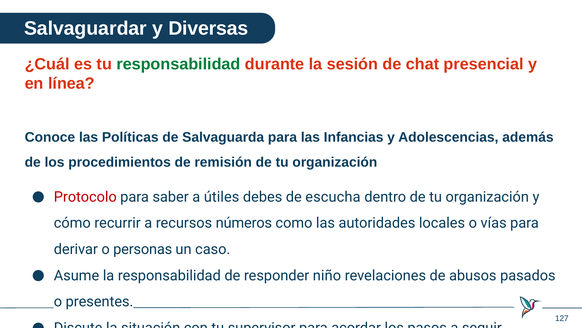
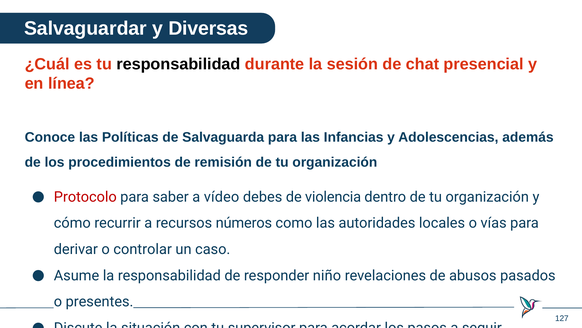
responsabilidad colour: green -> black (178, 64)
útiles: útiles -> vídeo (222, 197)
escucha: escucha -> violencia (333, 197)
personas: personas -> controlar (143, 249)
